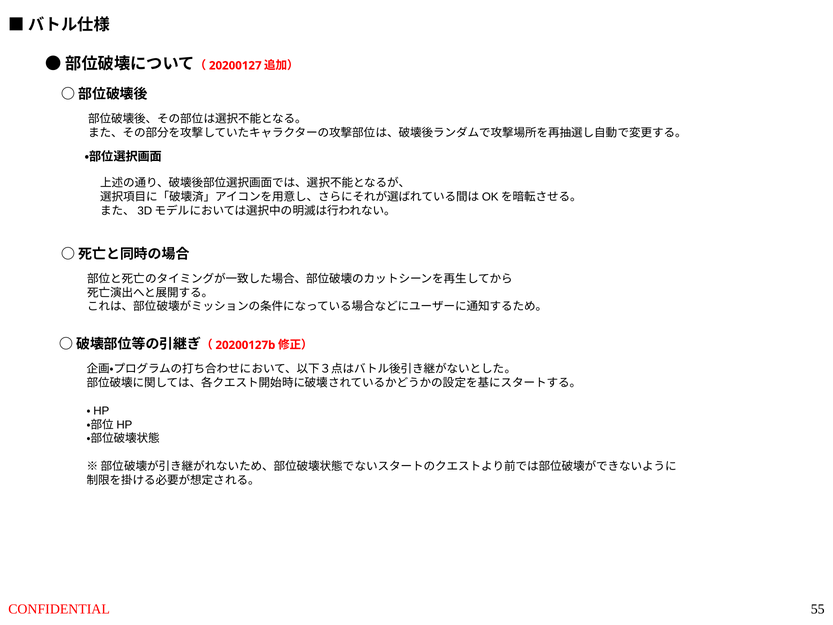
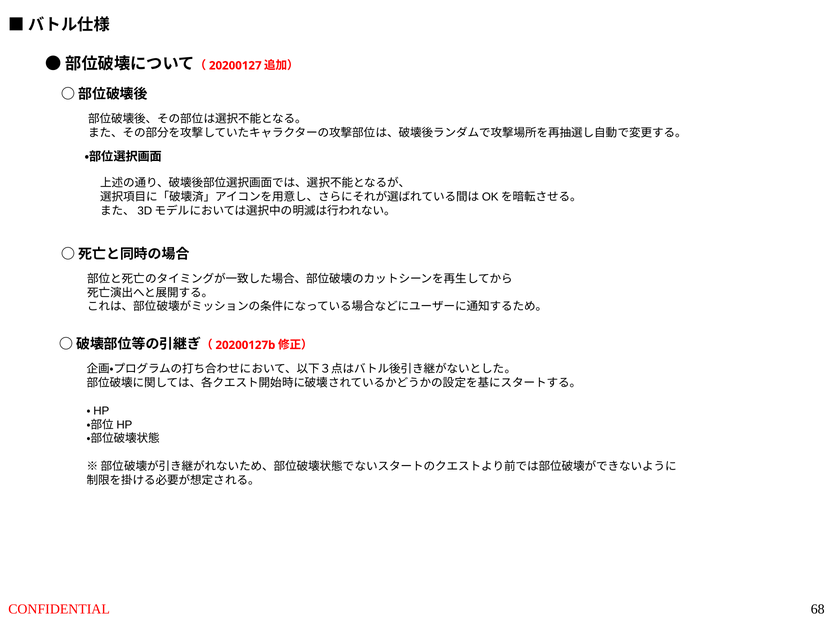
55: 55 -> 68 (818, 609)
